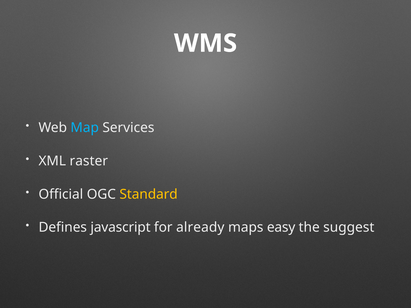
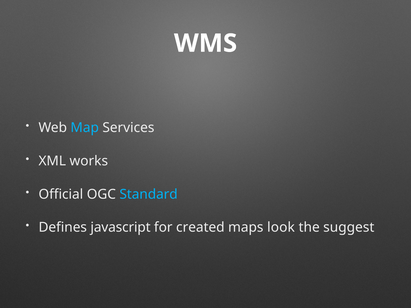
raster: raster -> works (89, 161)
Standard colour: yellow -> light blue (149, 194)
already: already -> created (200, 228)
easy: easy -> look (281, 228)
